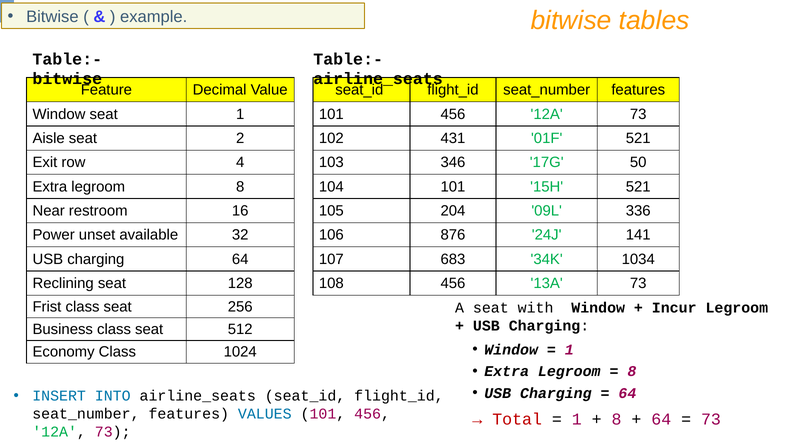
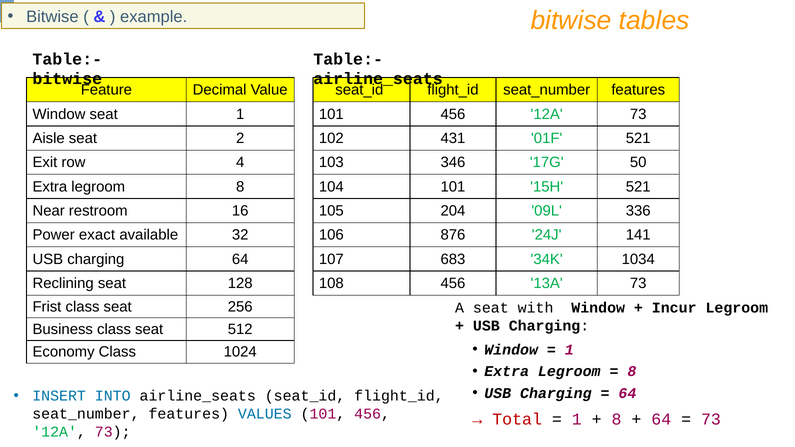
unset: unset -> exact (97, 235)
